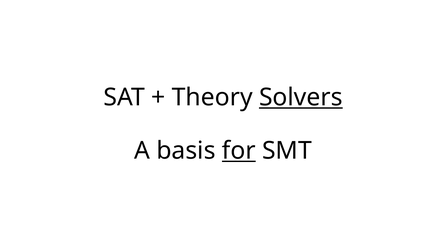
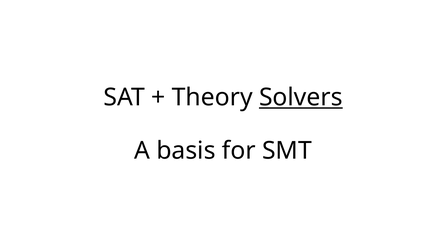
for underline: present -> none (239, 151)
